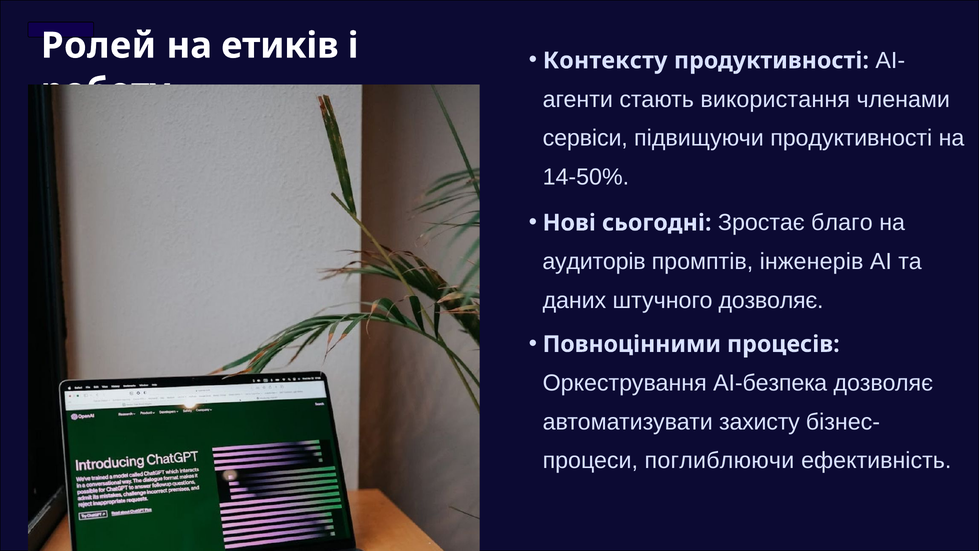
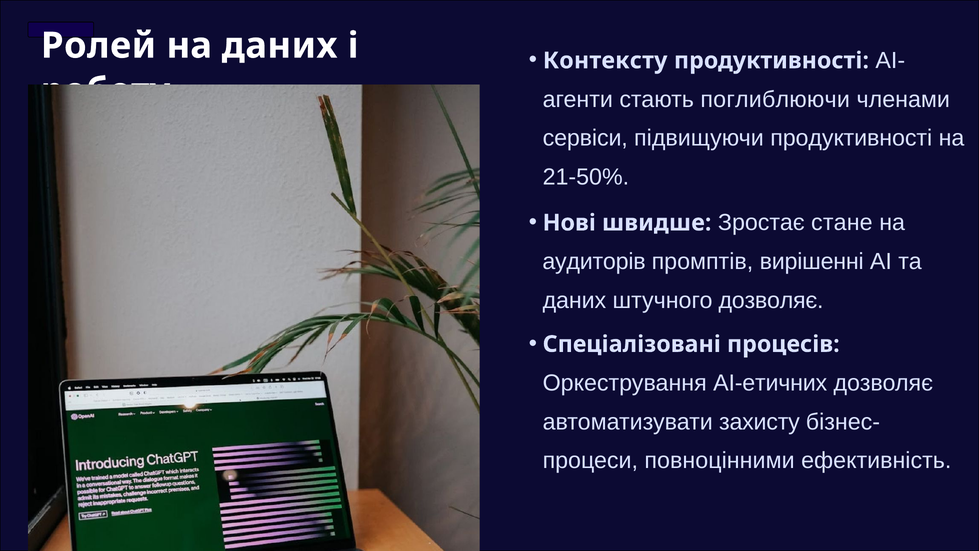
на етиків: етиків -> даних (280, 46)
використання: використання -> поглиблюючи (775, 99)
14-50%: 14-50% -> 21-50% (586, 177)
сьогодні: сьогодні -> швидше (657, 223)
благо: благо -> стане (842, 223)
інженерів: інженерів -> вирішенні (812, 261)
Повноцінними: Повноцінними -> Спеціалізовані (632, 344)
AI-безпека: AI-безпека -> AI-етичних (770, 383)
поглиблюючи: поглиблюючи -> повноцінними (720, 460)
